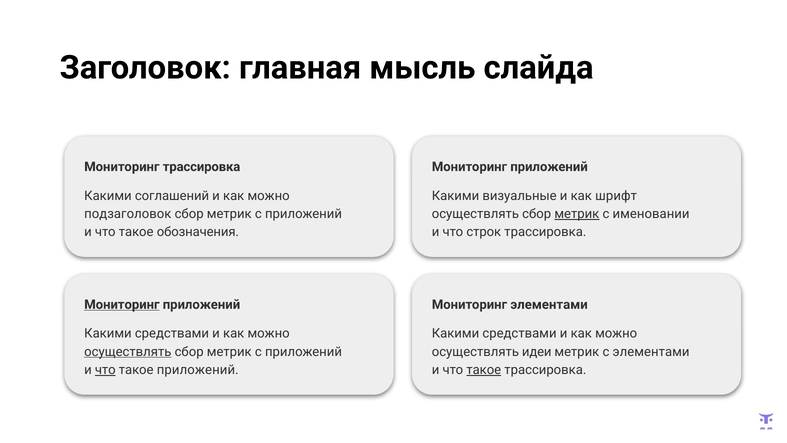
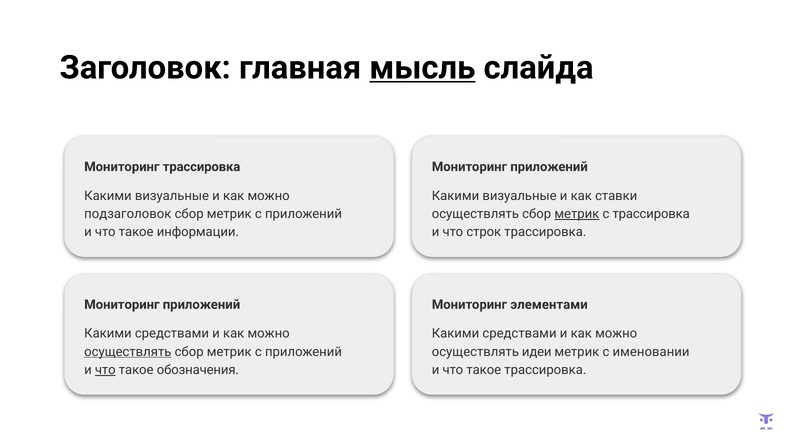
мысль underline: none -> present (422, 68)
соглашений: соглашений -> визуальные (172, 196)
шрифт: шрифт -> ставки (616, 196)
с именовании: именовании -> трассировка (651, 214)
обозначения: обозначения -> информации (198, 232)
Мониторинг underline: present -> none (122, 304)
с элементами: элементами -> именовании (651, 351)
такое приложений: приложений -> обозначения (198, 370)
такое underline: present -> none (484, 370)
